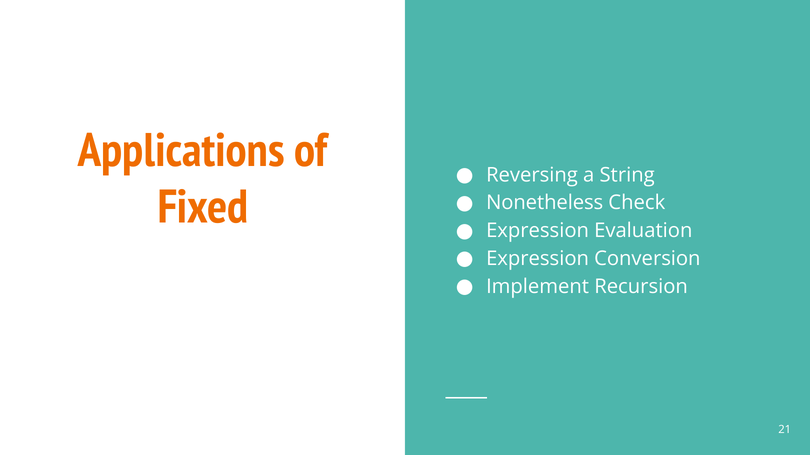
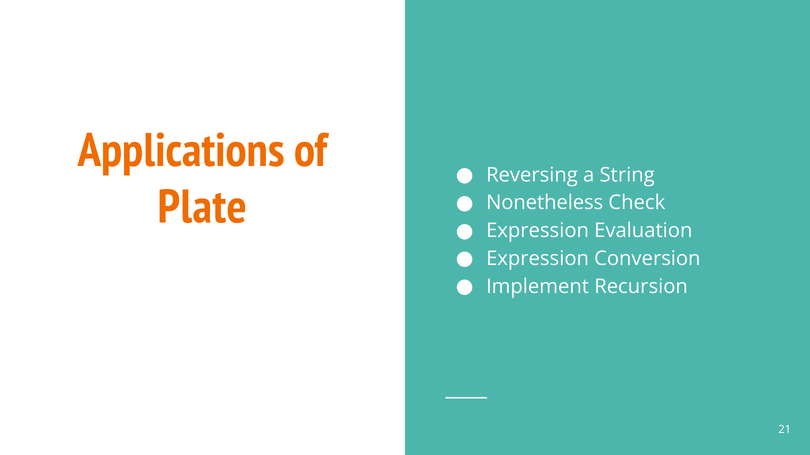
Fixed: Fixed -> Plate (202, 207)
